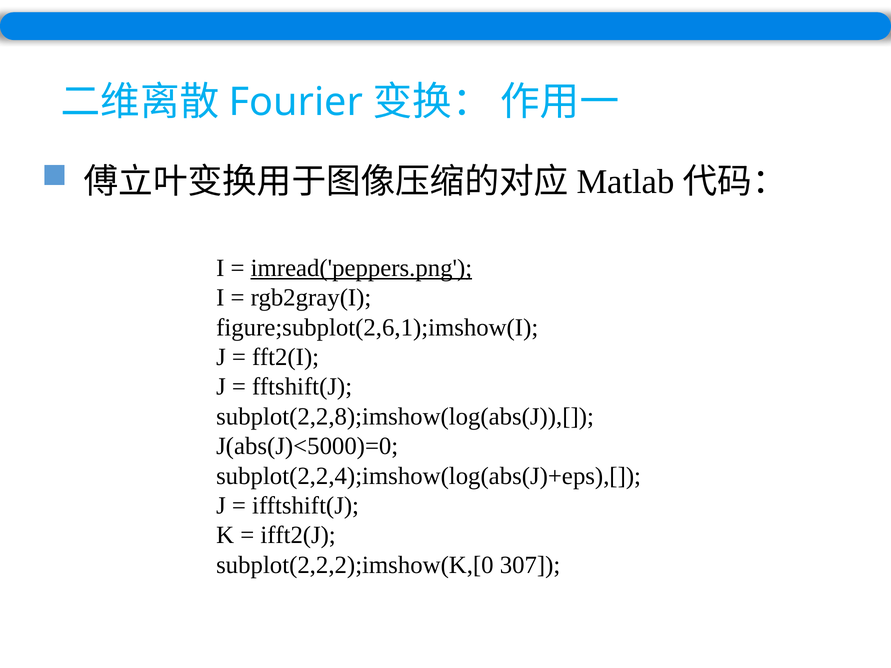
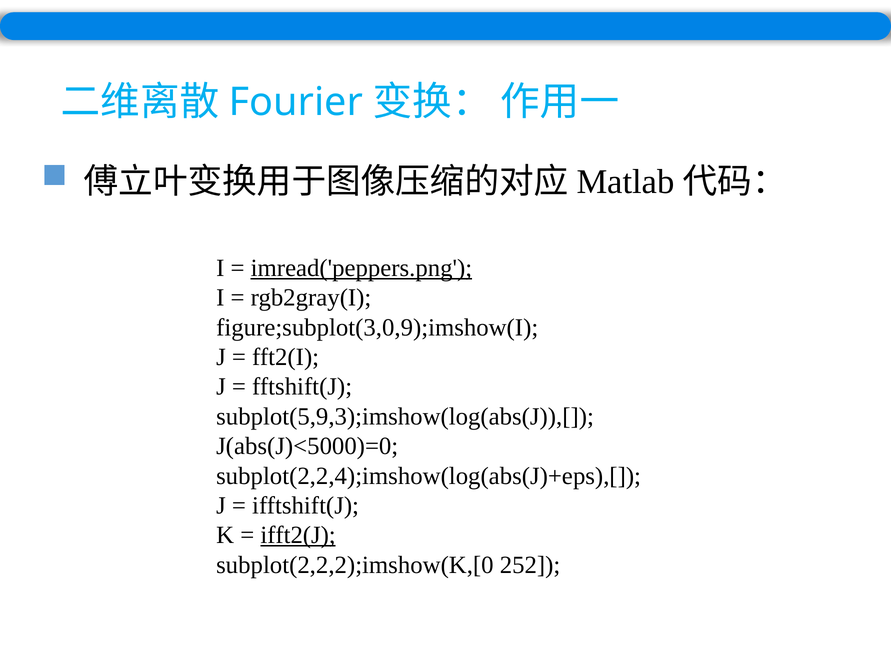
figure;subplot(2,6,1);imshow(I: figure;subplot(2,6,1);imshow(I -> figure;subplot(3,0,9);imshow(I (377, 327)
subplot(2,2,8);imshow(log(abs(J)),[: subplot(2,2,8);imshow(log(abs(J)),[ -> subplot(5,9,3);imshow(log(abs(J)),[ (405, 417)
ifft2(J underline: none -> present (298, 535)
307: 307 -> 252 (530, 565)
